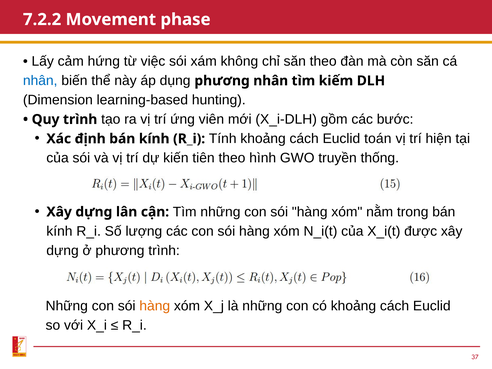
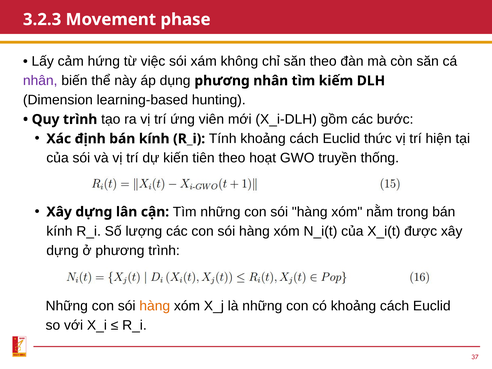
7.2.2: 7.2.2 -> 3.2.3 (42, 20)
nhân colour: blue -> purple (40, 81)
toán: toán -> thức (378, 139)
hình: hình -> hoạt (263, 158)
